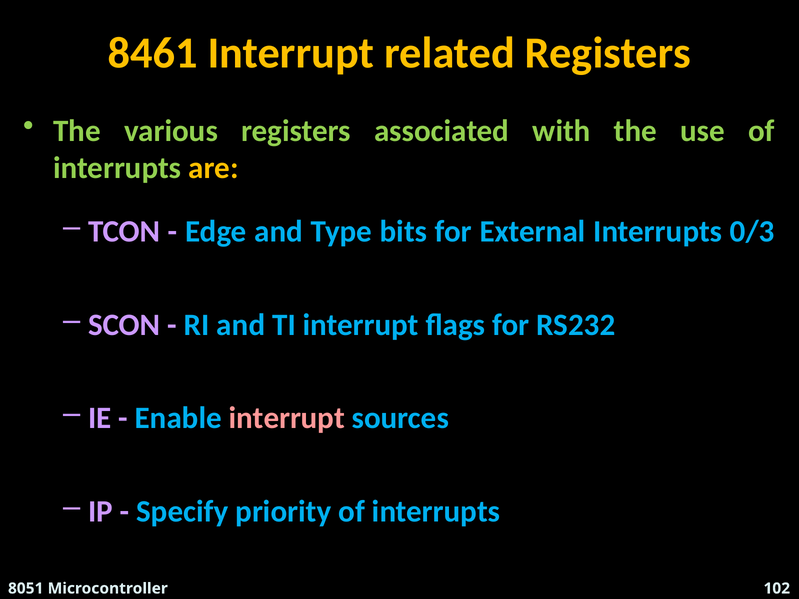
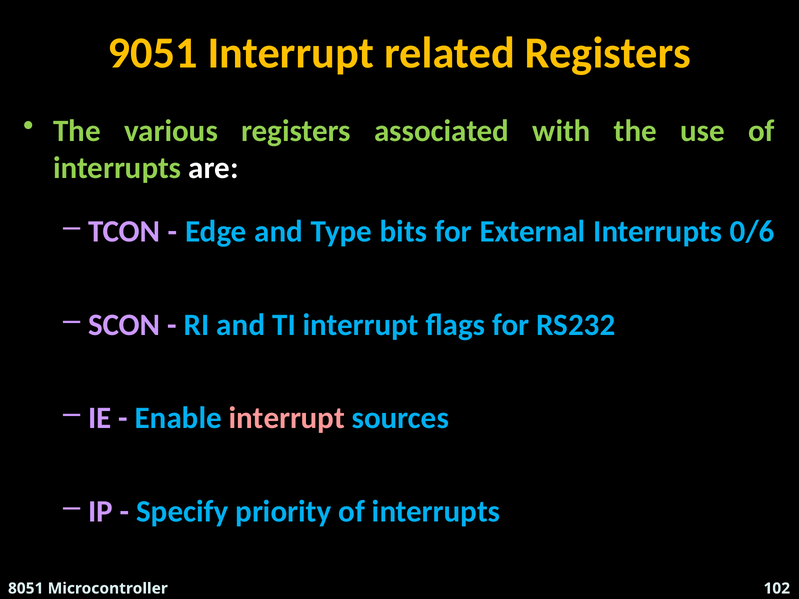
8461: 8461 -> 9051 (153, 53)
are colour: yellow -> white (213, 168)
0/3: 0/3 -> 0/6 (752, 232)
